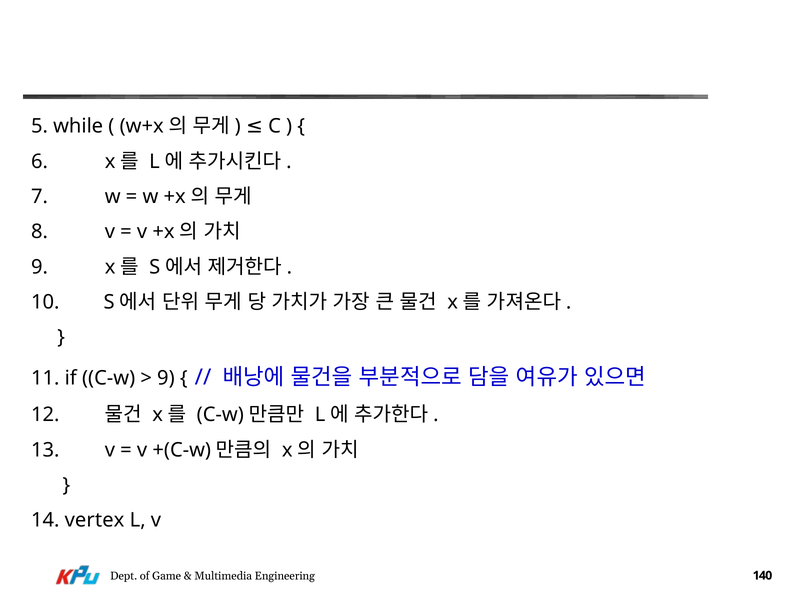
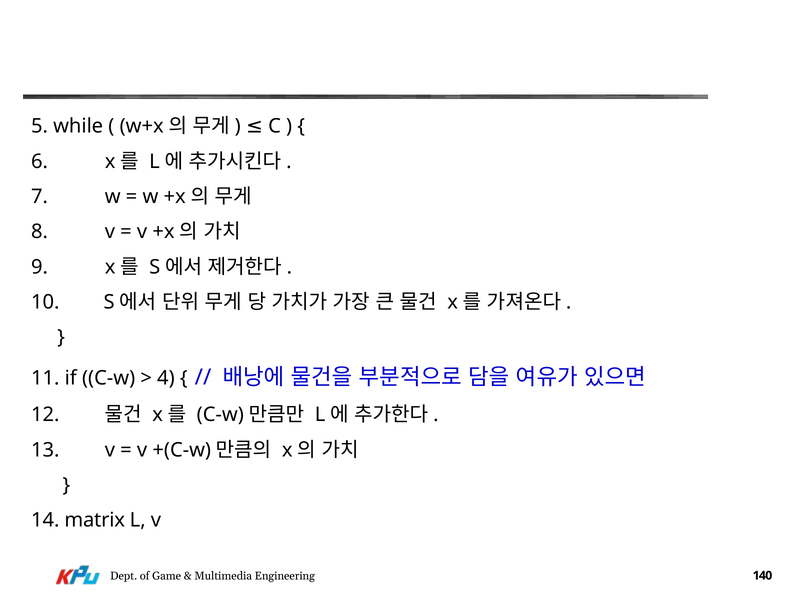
9: 9 -> 4 (166, 378)
vertex: vertex -> matrix (95, 521)
